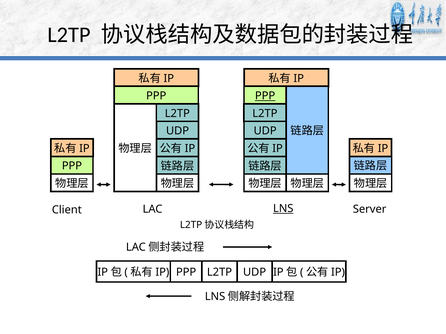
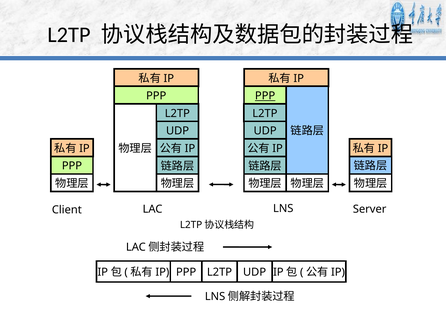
LNS underline: present -> none (283, 209)
